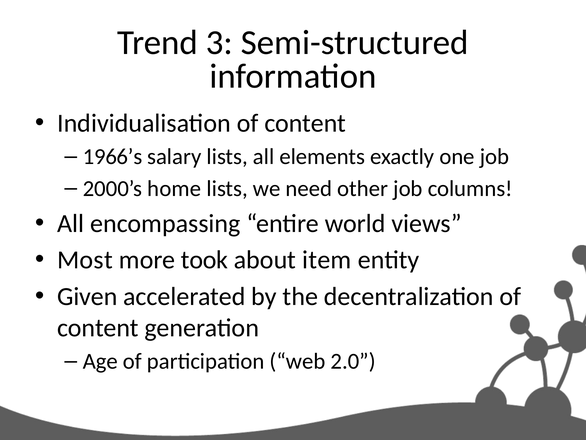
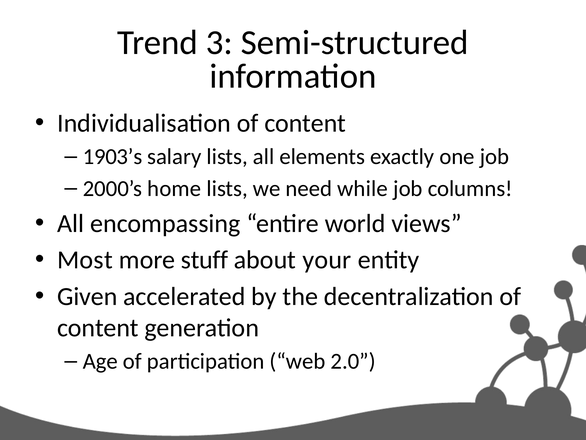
1966’s: 1966’s -> 1903’s (113, 157)
other: other -> while (363, 188)
took: took -> stuff (205, 260)
item: item -> your (327, 260)
